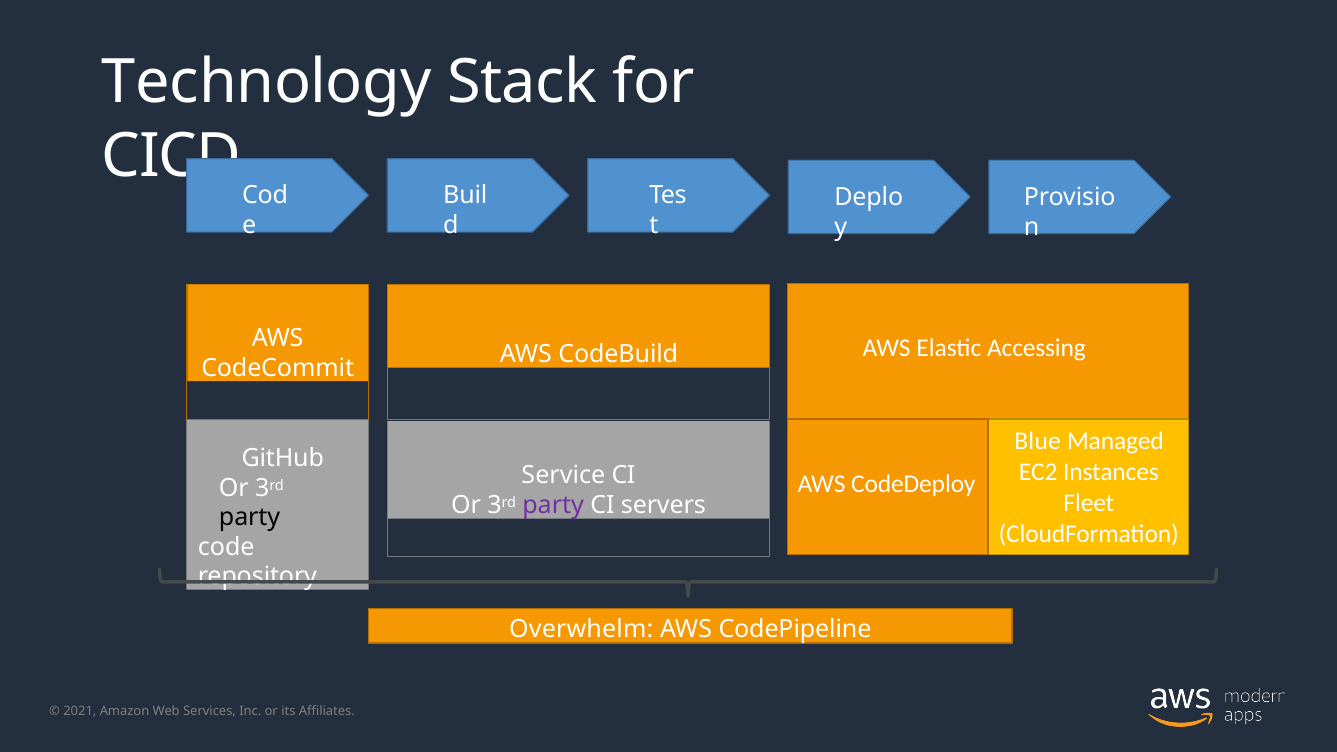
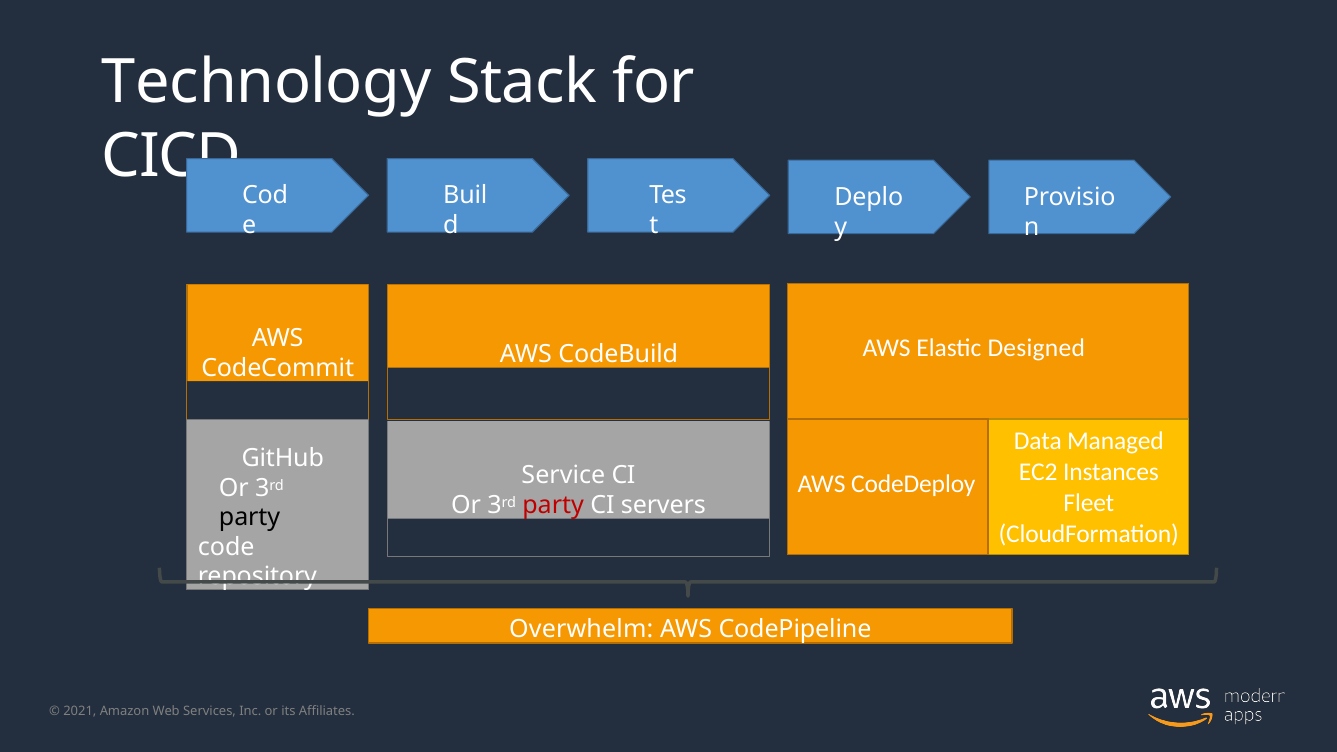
Accessing: Accessing -> Designed (1036, 348)
Blue: Blue -> Data (1038, 441)
party colour: purple -> red (553, 505)
